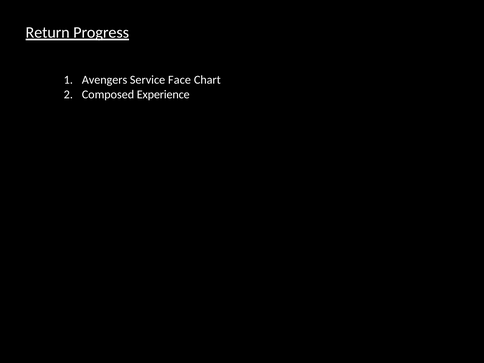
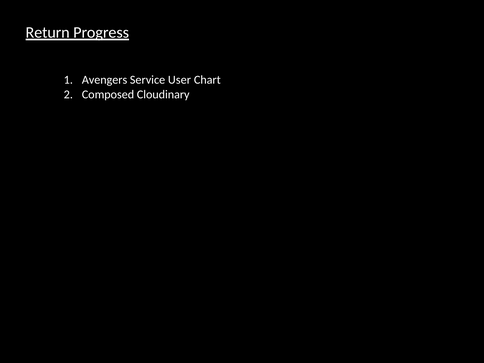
Face: Face -> User (179, 80)
Experience: Experience -> Cloudinary (163, 95)
